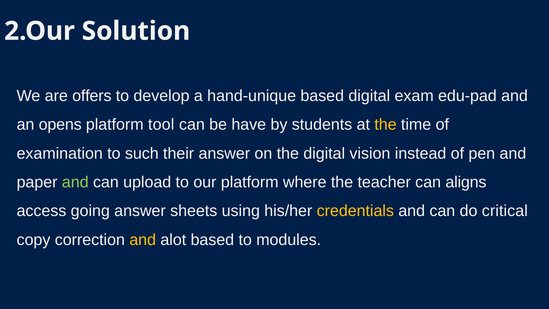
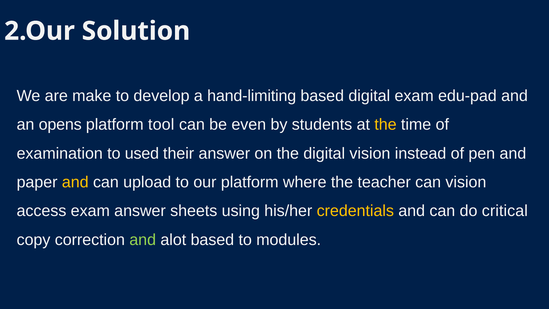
offers: offers -> make (92, 96)
hand-unique: hand-unique -> hand-limiting (252, 96)
have: have -> even (249, 125)
such: such -> used (142, 153)
and colour: light green -> yellow (75, 182)
can aligns: aligns -> vision (466, 182)
access going: going -> exam (90, 211)
and colour: yellow -> light green (143, 240)
